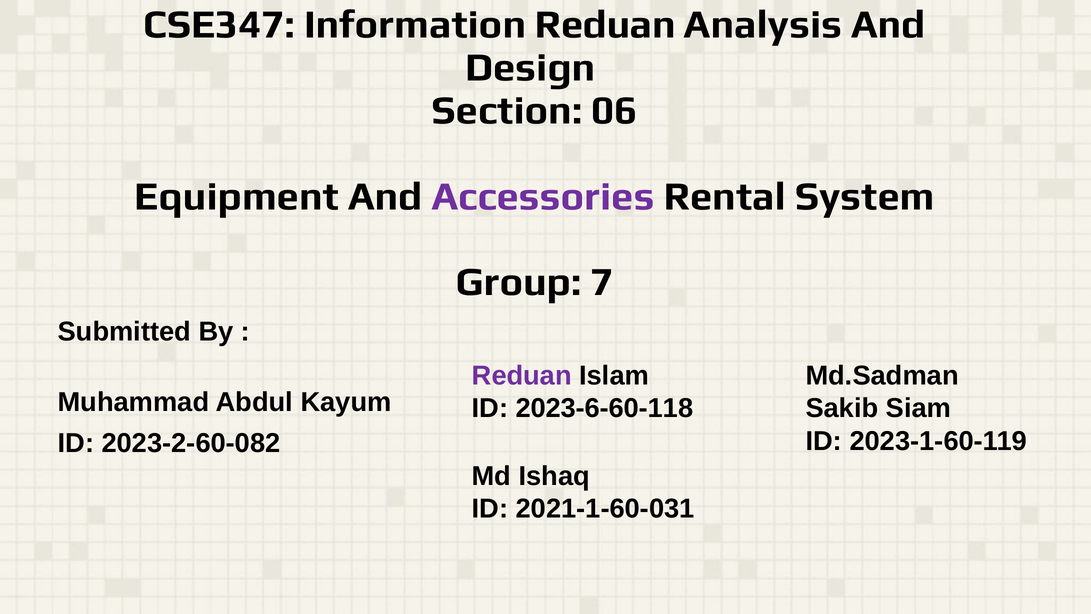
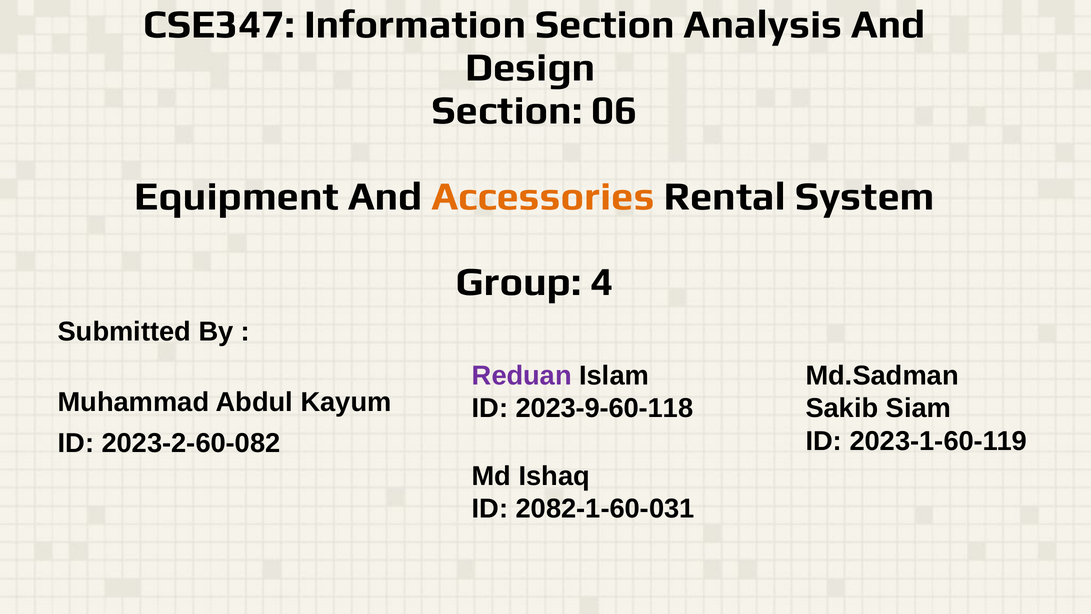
Information Reduan: Reduan -> Section (605, 24)
Accessories colour: purple -> orange (543, 196)
7: 7 -> 4 (602, 282)
2023-6-60-118: 2023-6-60-118 -> 2023-9-60-118 (604, 408)
2021-1-60-031: 2021-1-60-031 -> 2082-1-60-031 (605, 509)
